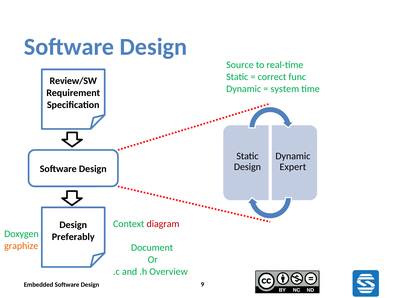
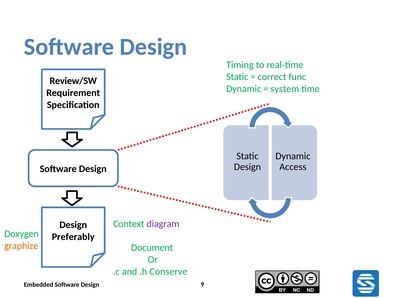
Source: Source -> Timing (240, 65)
Expert: Expert -> Access (293, 167)
diagram colour: red -> purple (163, 224)
Overview: Overview -> Conserve (168, 271)
